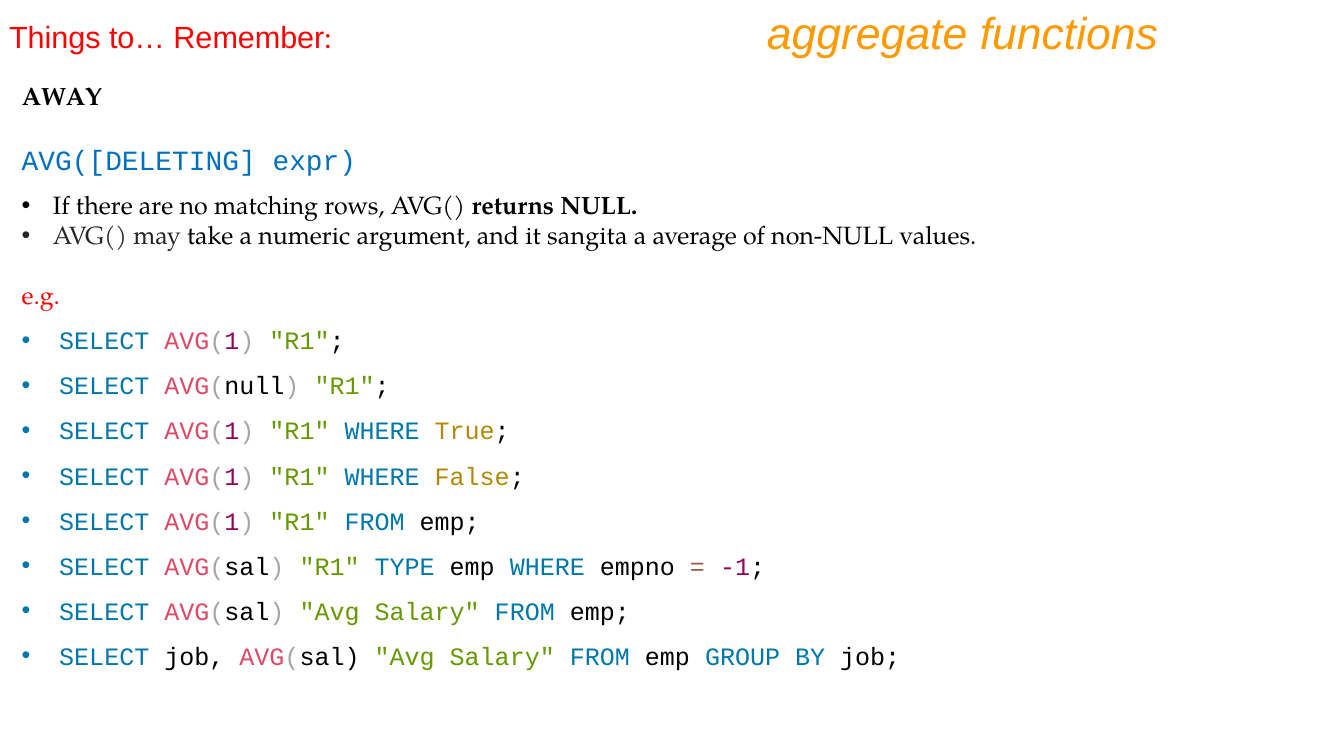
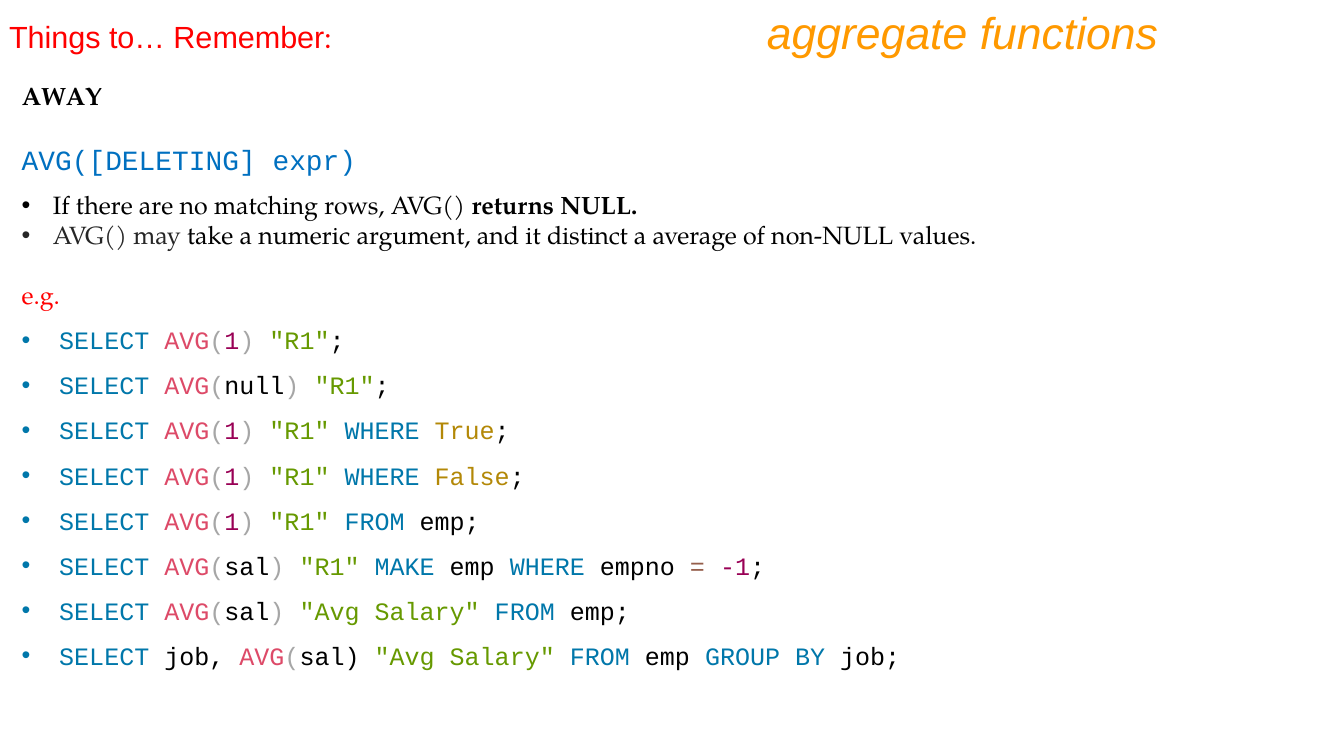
sangita: sangita -> distinct (588, 236)
TYPE: TYPE -> MAKE (405, 567)
